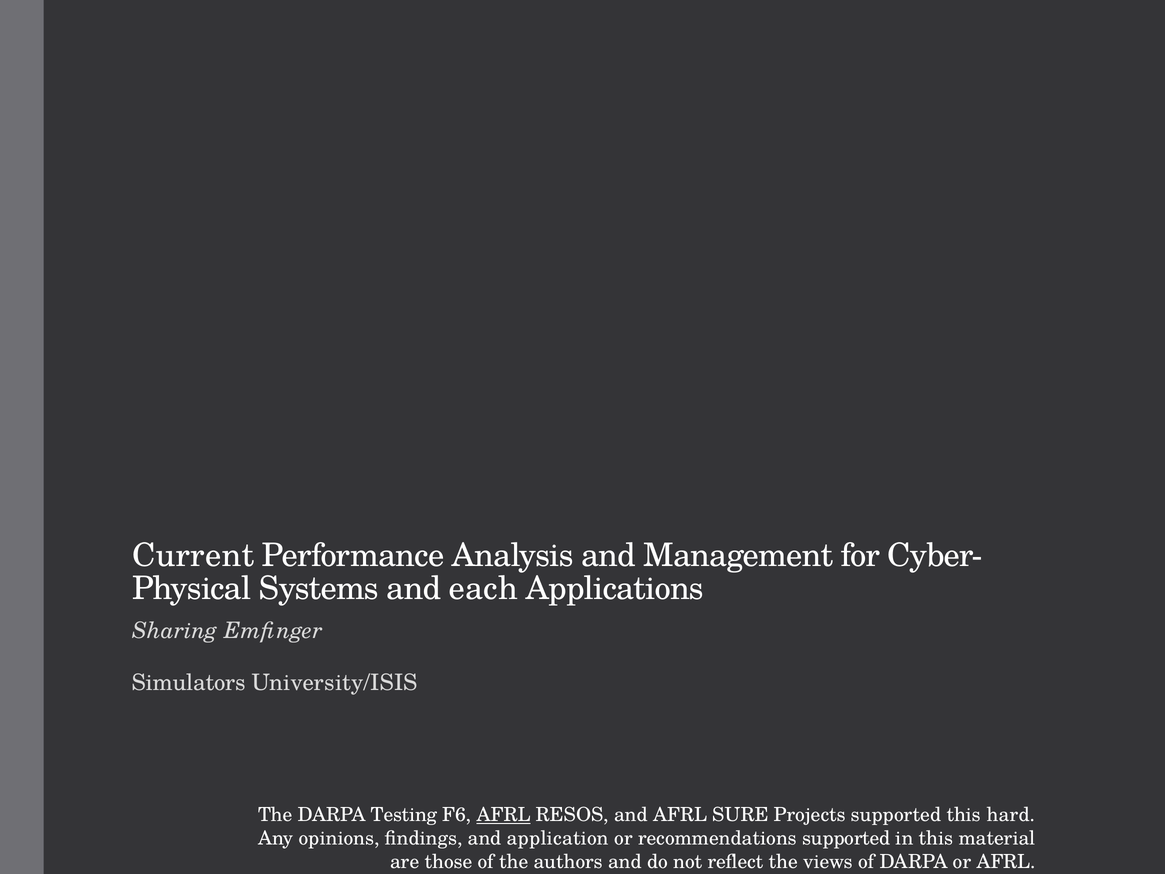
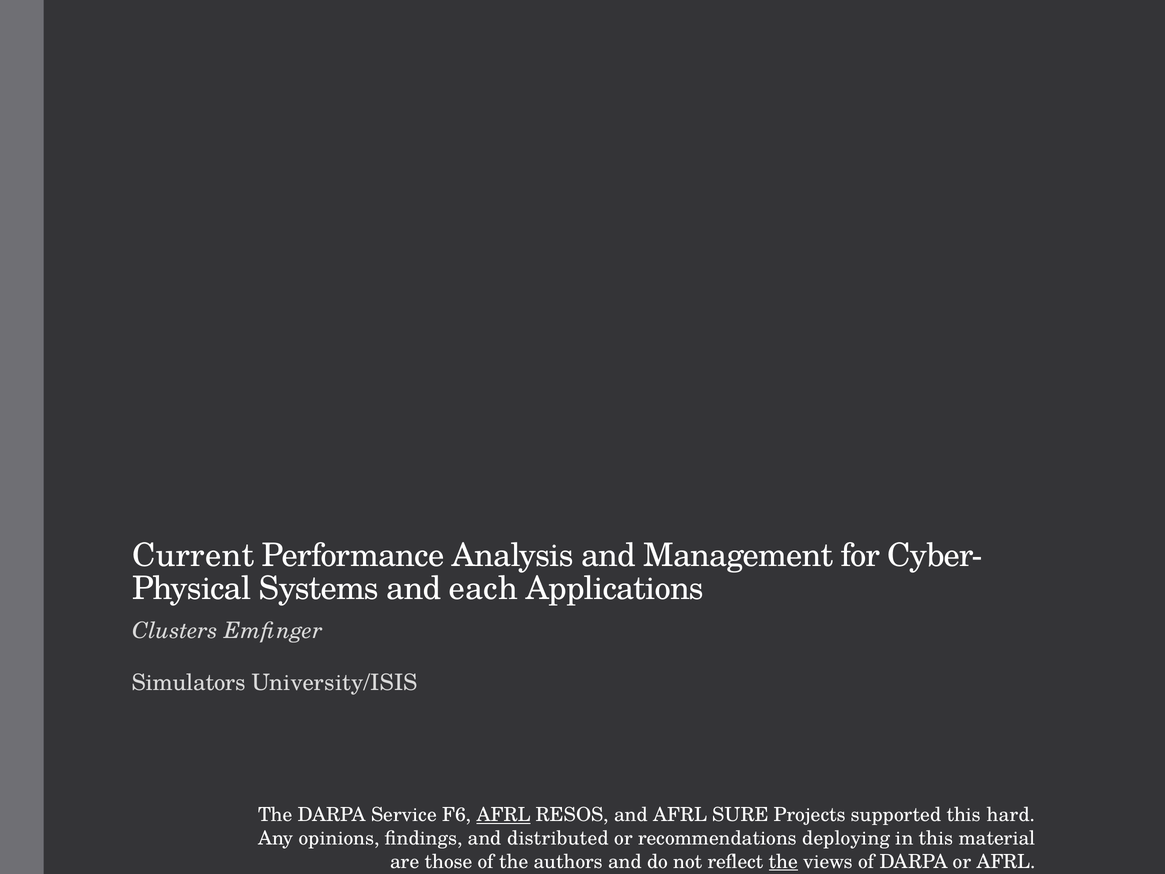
Sharing: Sharing -> Clusters (175, 631)
Testing: Testing -> Service (404, 815)
application: application -> distributed (558, 838)
recommendations supported: supported -> deploying (846, 838)
the underline: none -> present (783, 861)
